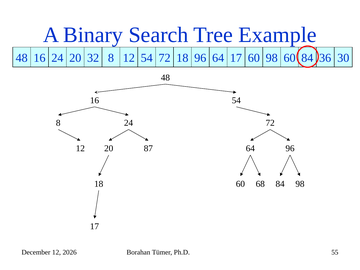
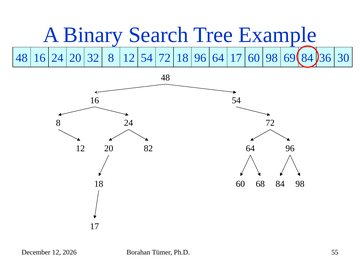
98 60: 60 -> 69 (290, 58)
87: 87 -> 82 (148, 148)
